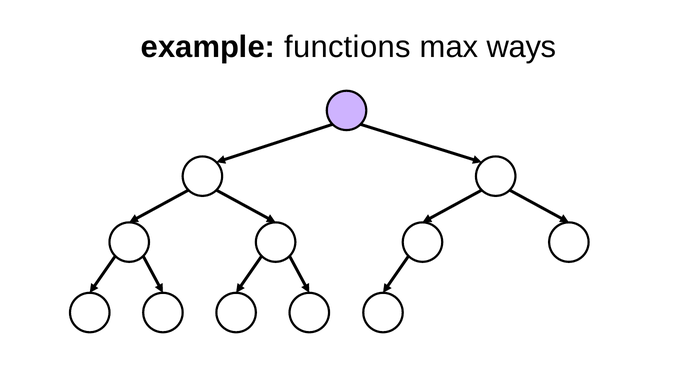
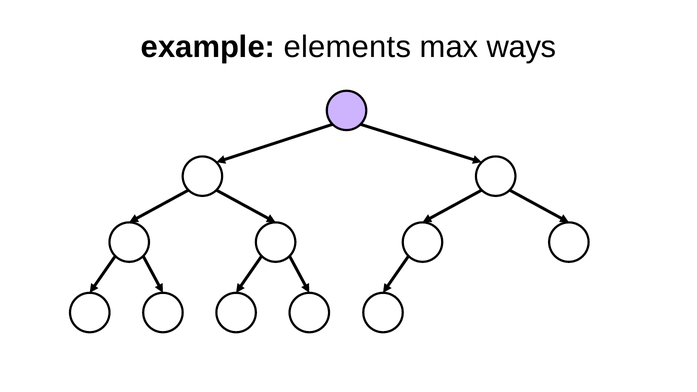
functions: functions -> elements (347, 47)
